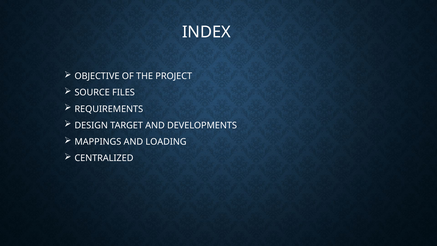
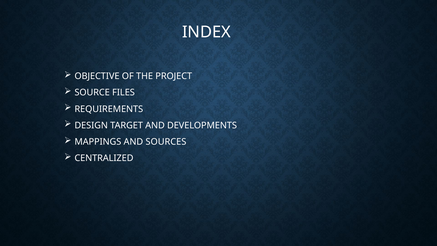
LOADING: LOADING -> SOURCES (166, 142)
